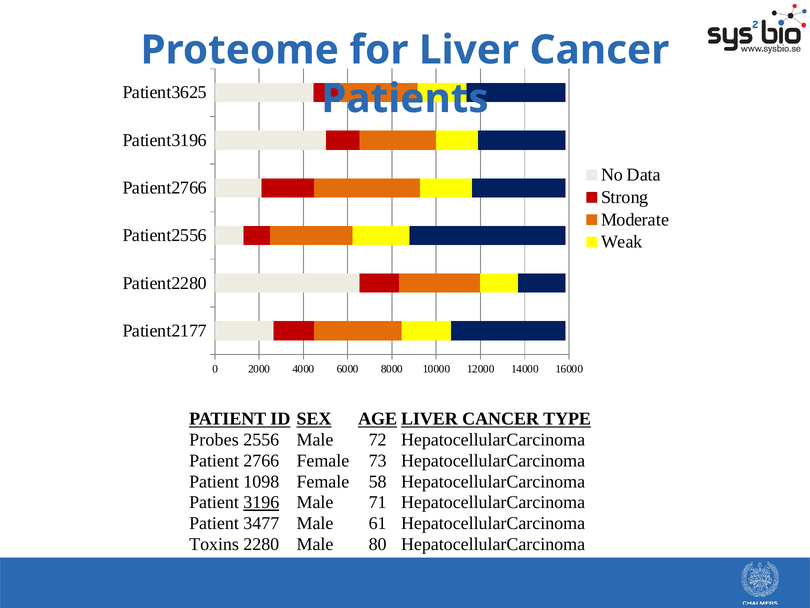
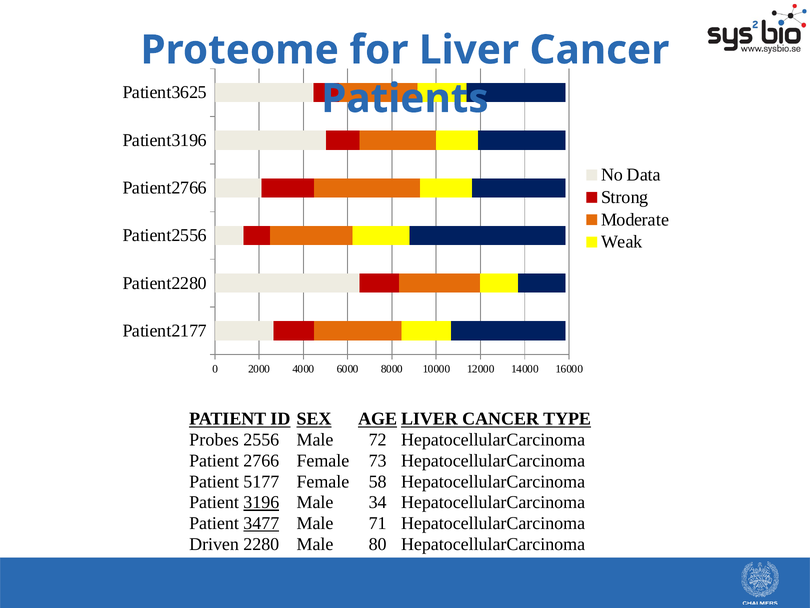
1098: 1098 -> 5177 (261, 481)
71: 71 -> 34 (378, 502)
3477 underline: none -> present (261, 523)
61: 61 -> 71 (378, 523)
Toxins: Toxins -> Driven (214, 544)
